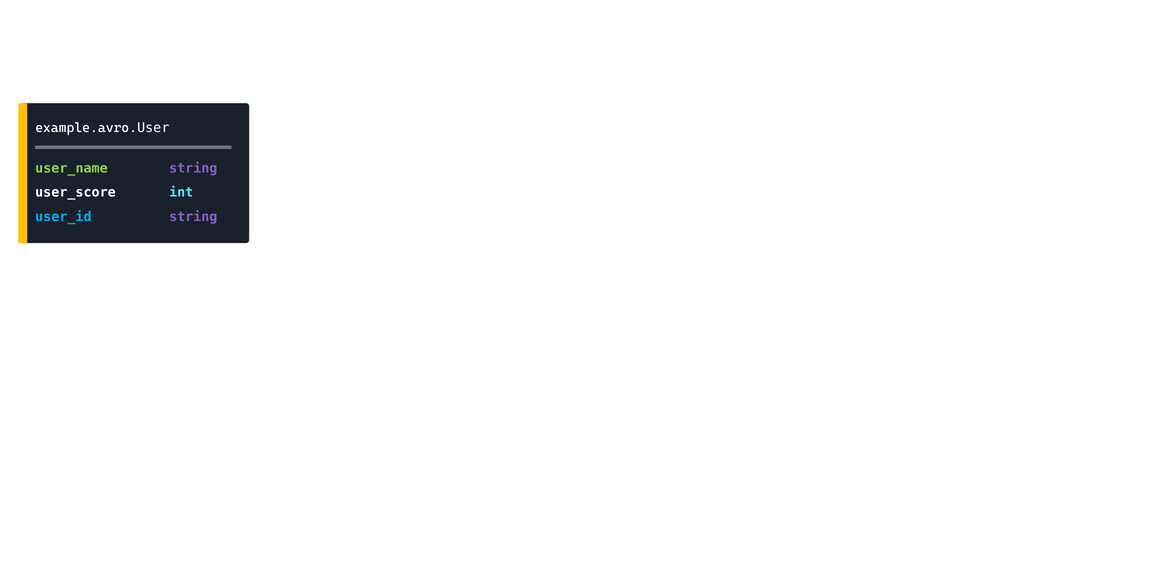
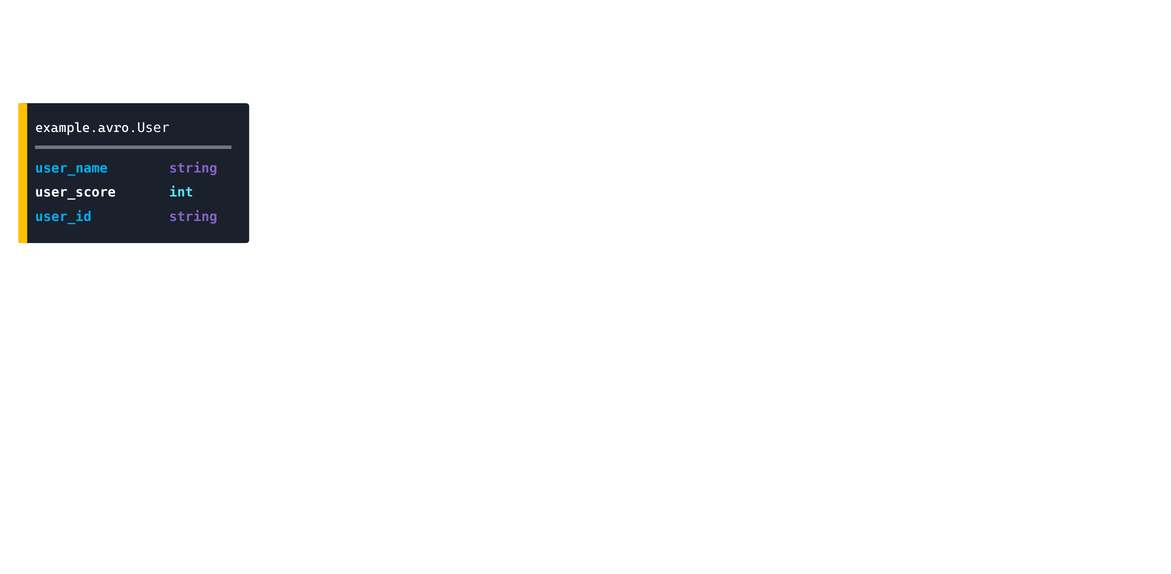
user_name colour: light green -> light blue (71, 168)
